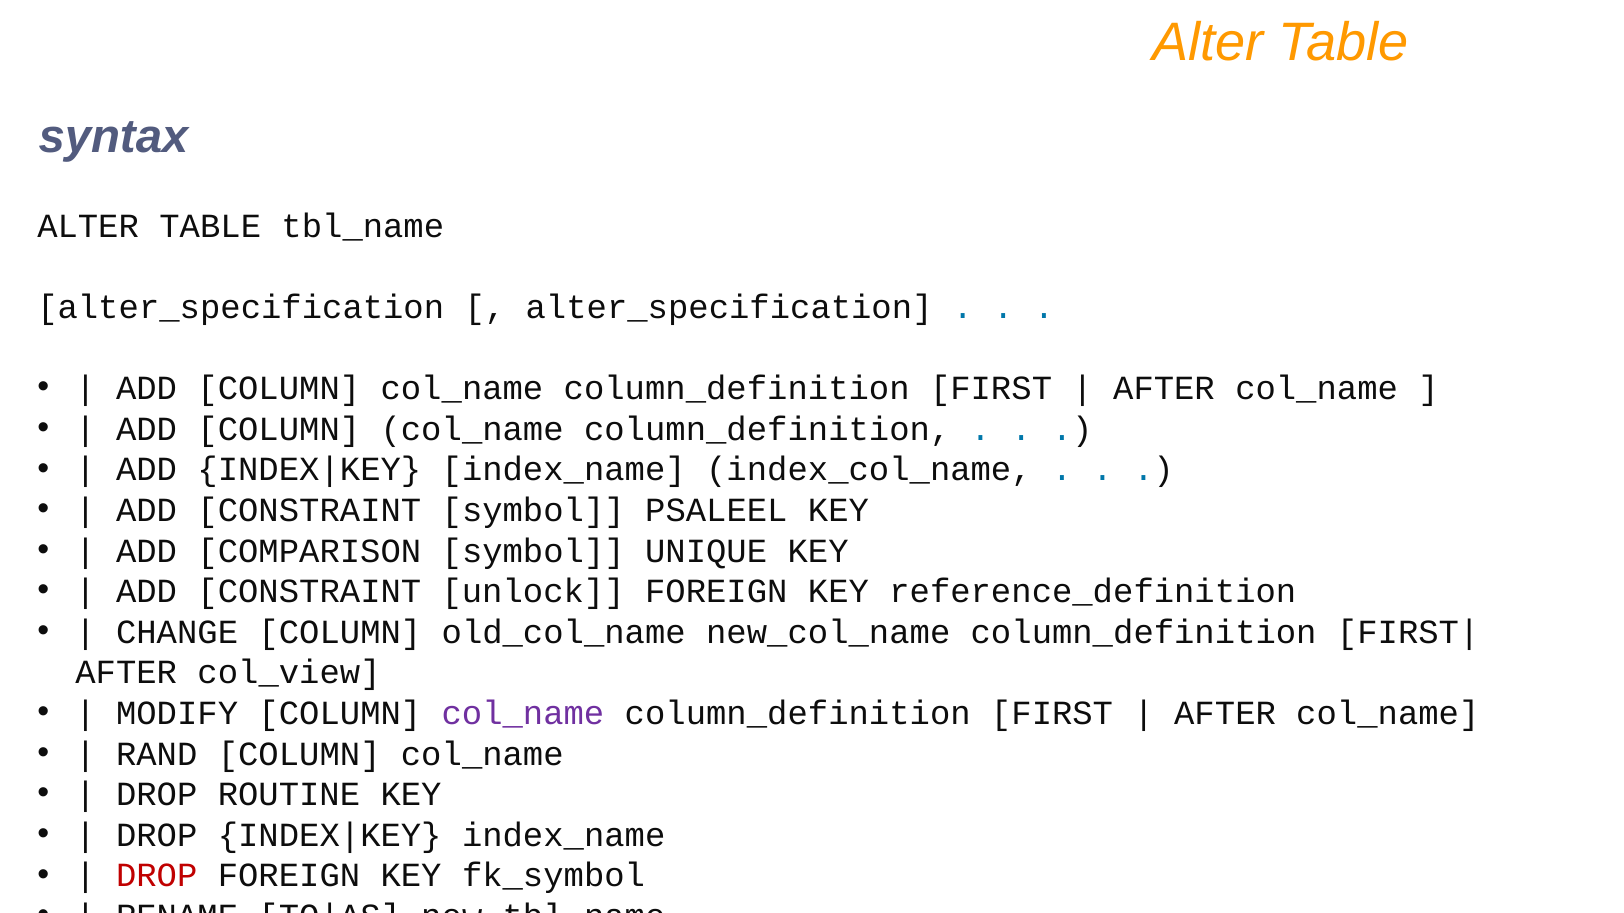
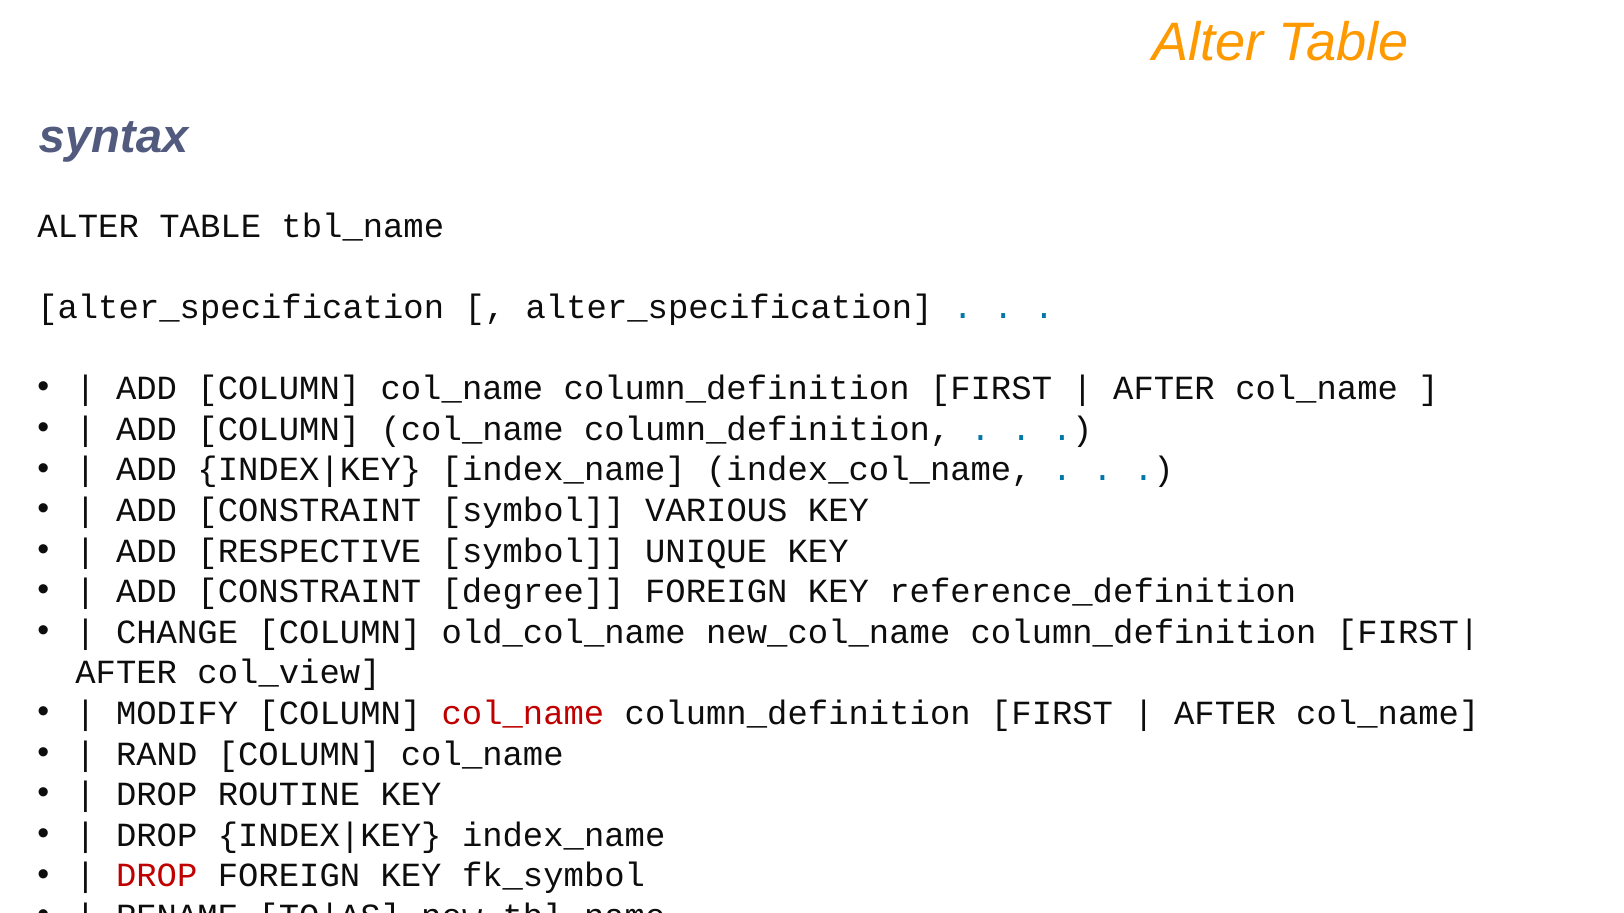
PSALEEL: PSALEEL -> VARIOUS (716, 511)
COMPARISON: COMPARISON -> RESPECTIVE (309, 551)
unlock: unlock -> degree (533, 592)
col_name colour: purple -> red (523, 714)
